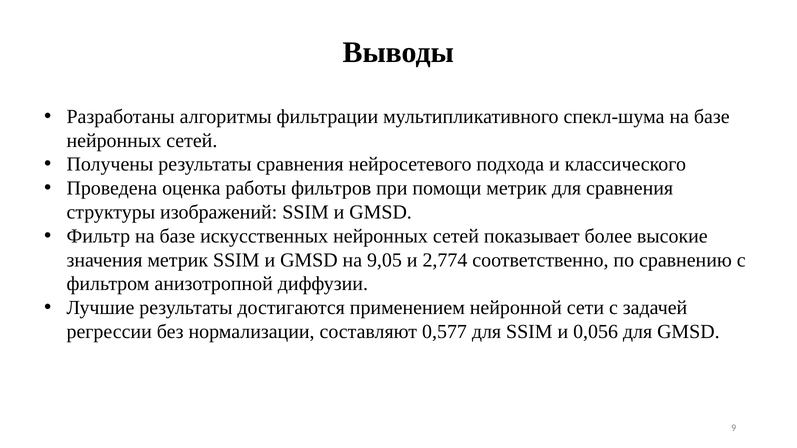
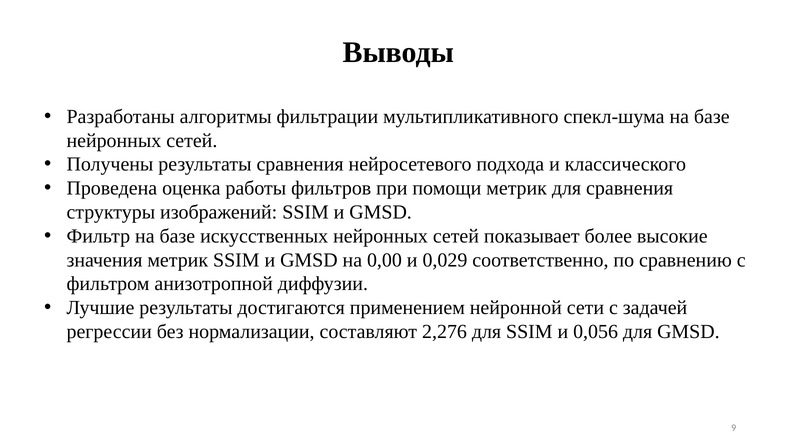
9,05: 9,05 -> 0,00 (384, 260)
2,774: 2,774 -> 0,029 (445, 260)
0,577: 0,577 -> 2,276 (445, 332)
